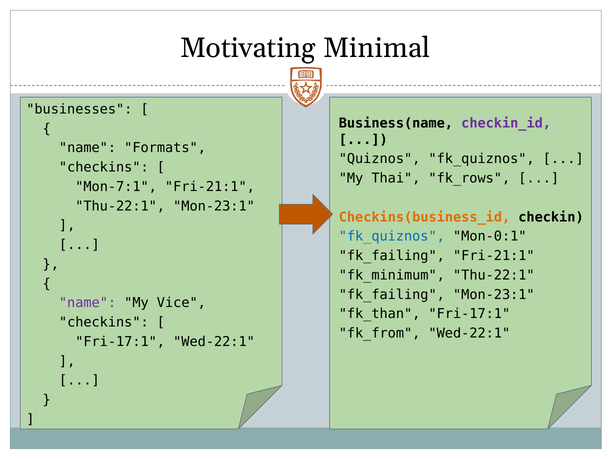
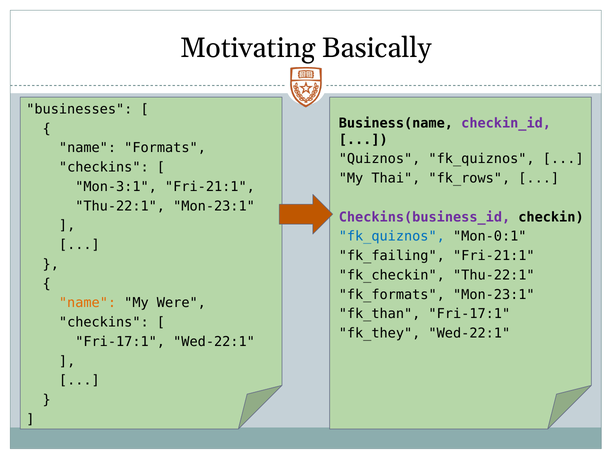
Minimal: Minimal -> Basically (377, 48)
Mon-7:1: Mon-7:1 -> Mon-3:1 (116, 187)
Checkins(business_id colour: orange -> purple (424, 217)
fk_minimum: fk_minimum -> fk_checkin (392, 275)
fk_failing: fk_failing -> fk_formats (392, 295)
name colour: purple -> orange (88, 303)
Vice: Vice -> Were (181, 303)
fk_from: fk_from -> fk_they (380, 333)
